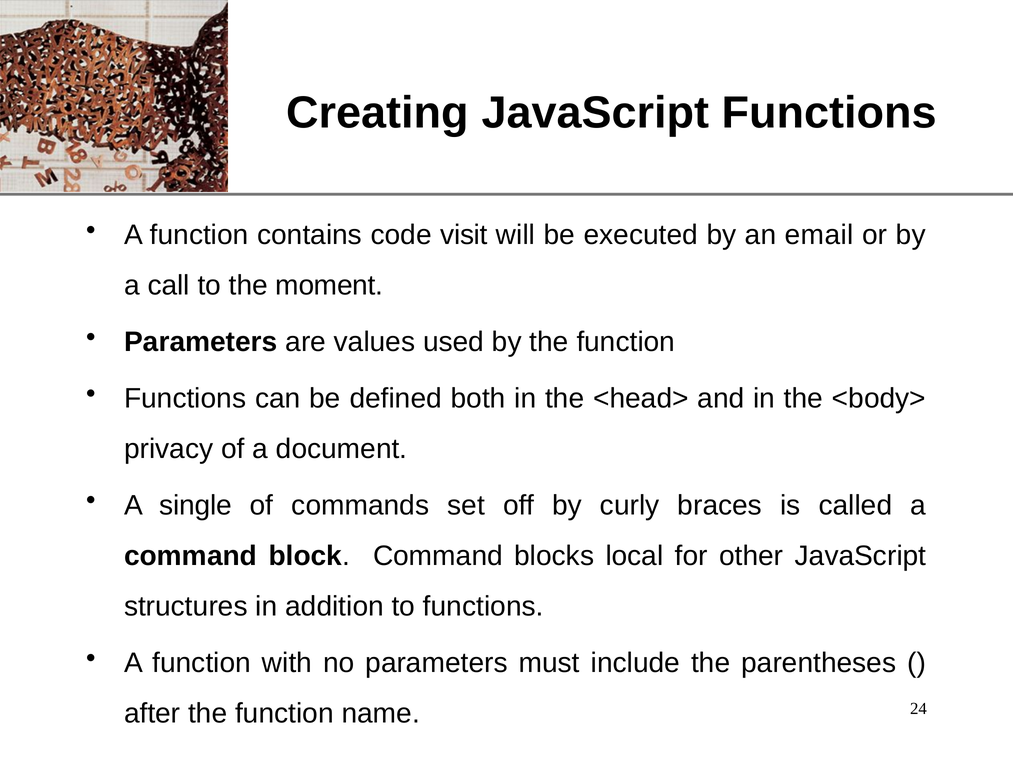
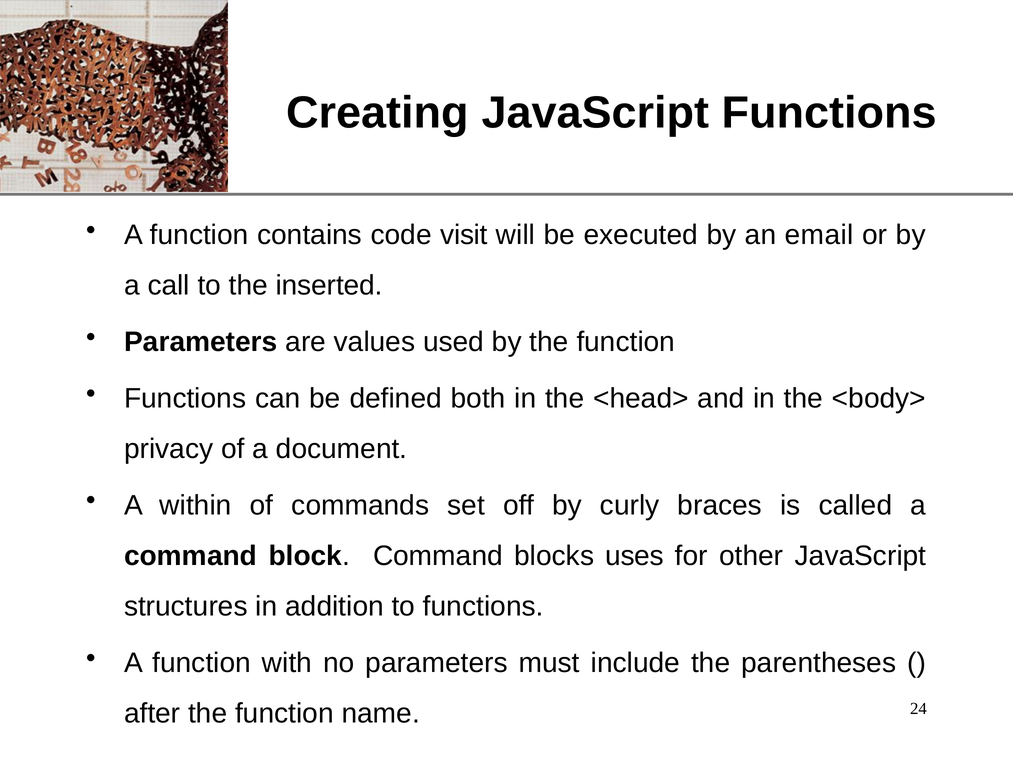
moment: moment -> inserted (329, 286)
single: single -> within (195, 505)
local: local -> uses (635, 556)
